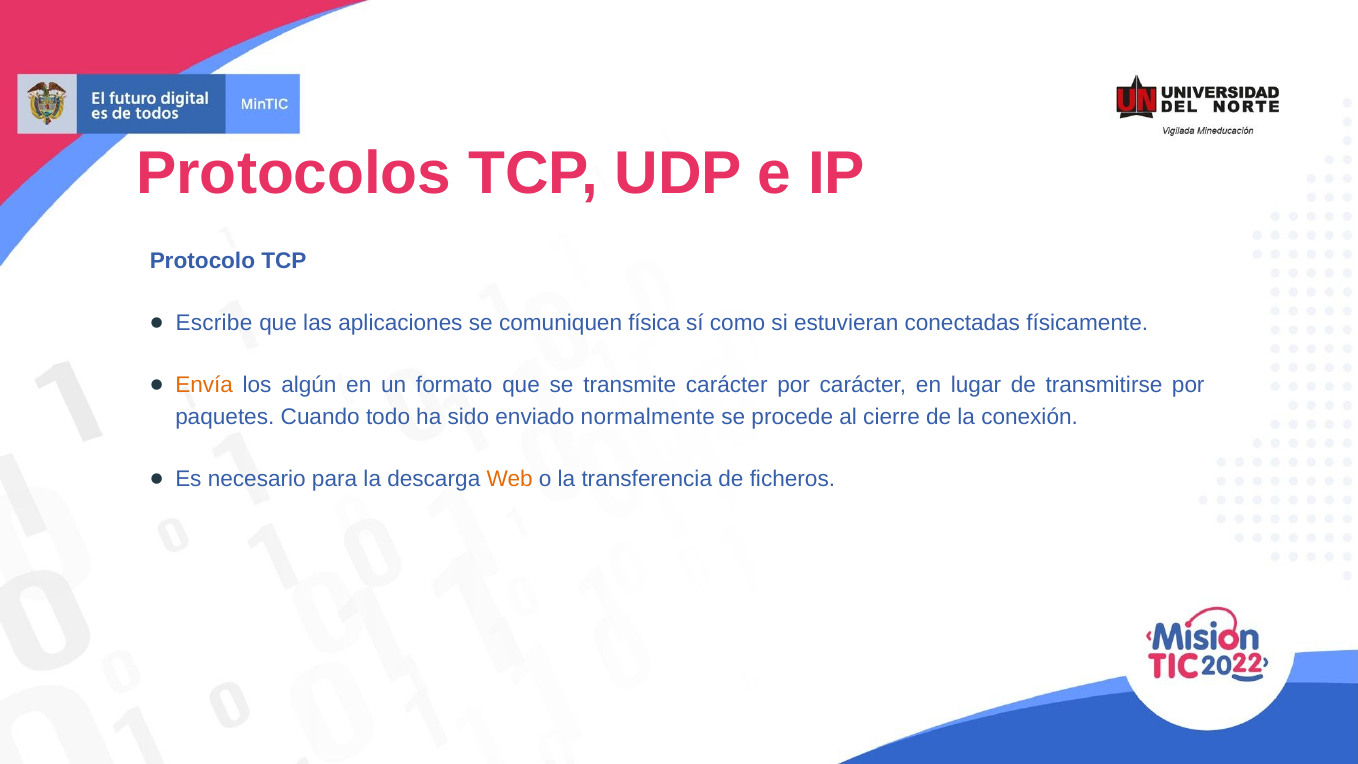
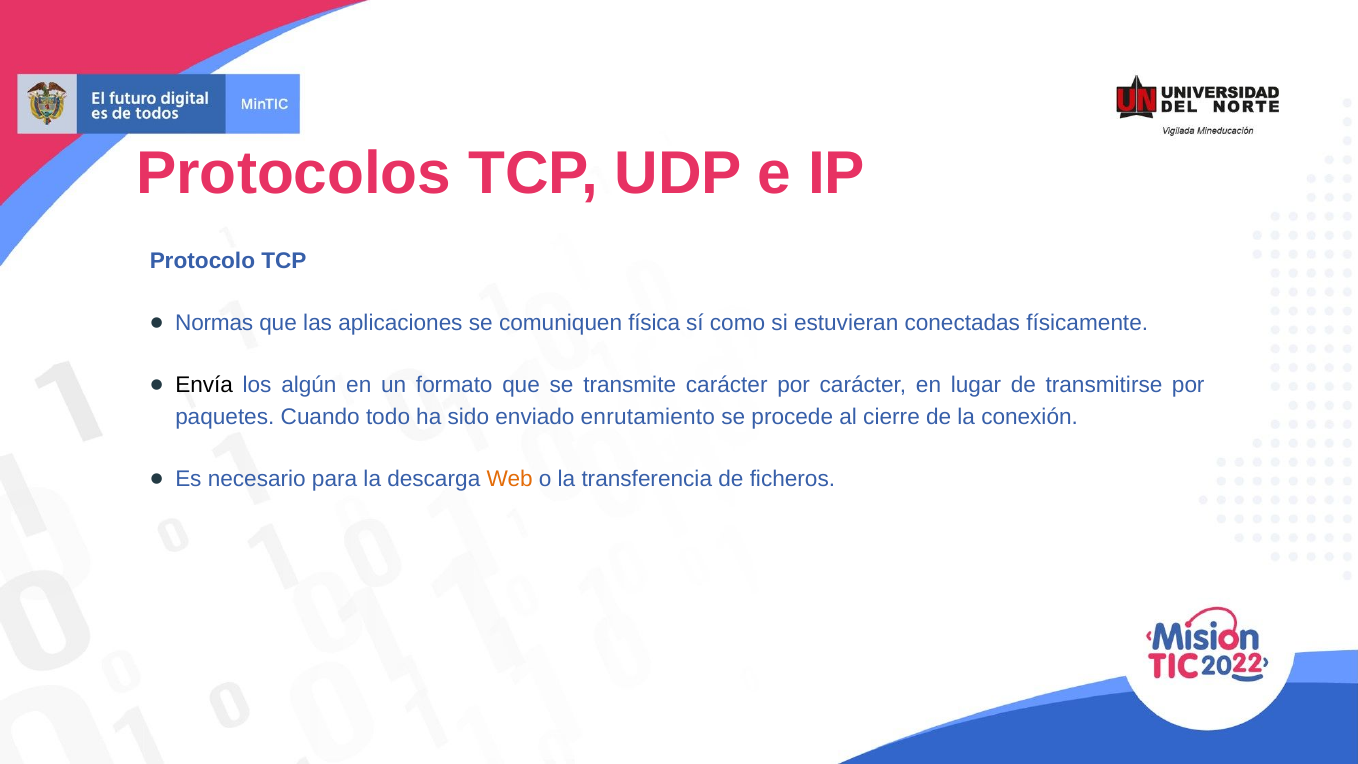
Escribe: Escribe -> Normas (214, 323)
Envía colour: orange -> black (204, 385)
normalmente: normalmente -> enrutamiento (648, 417)
